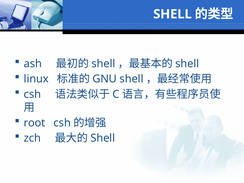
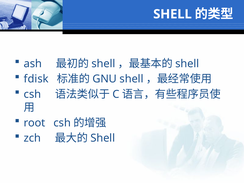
linux: linux -> fdisk (36, 79)
